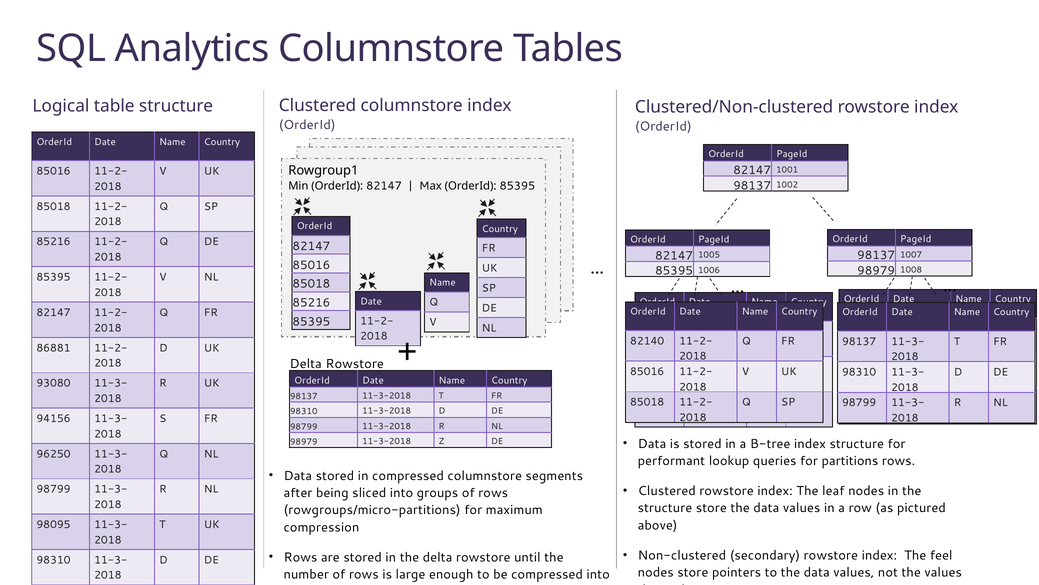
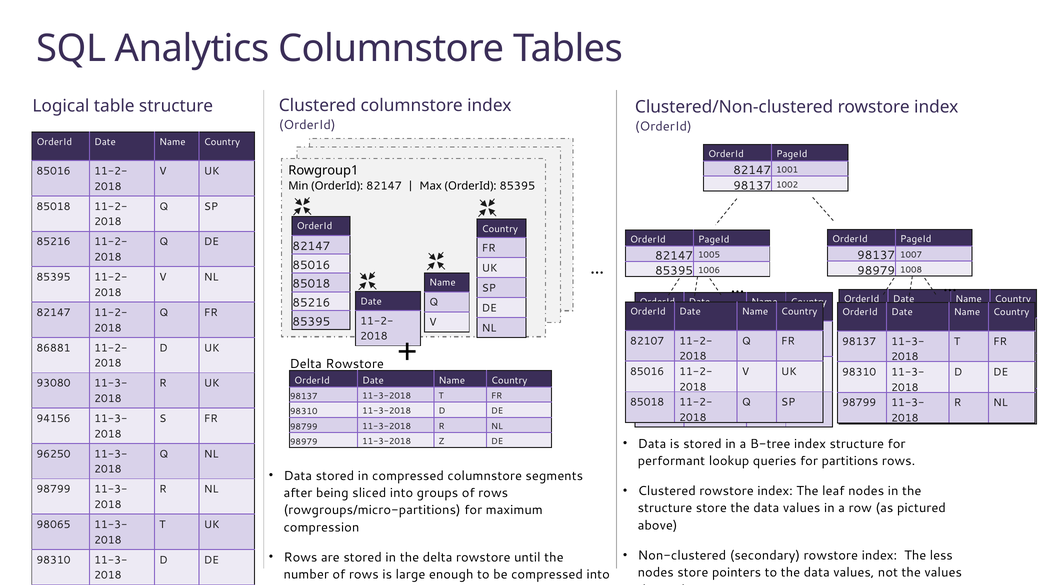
82140: 82140 -> 82107 (647, 341)
98095: 98095 -> 98065 (54, 524)
feel: feel -> less (941, 555)
